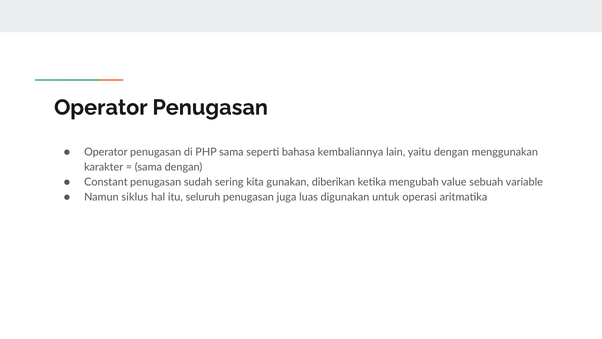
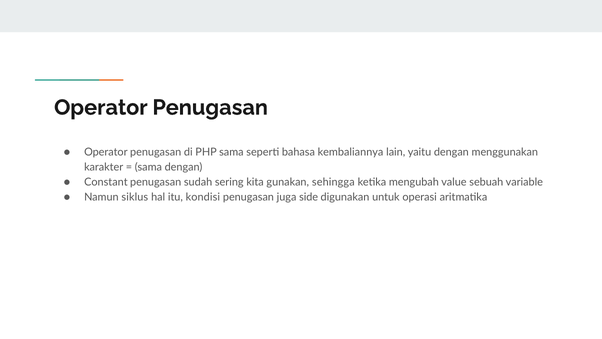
diberikan: diberikan -> sehingga (333, 182)
seluruh: seluruh -> kondisi (203, 197)
luas: luas -> side (309, 197)
